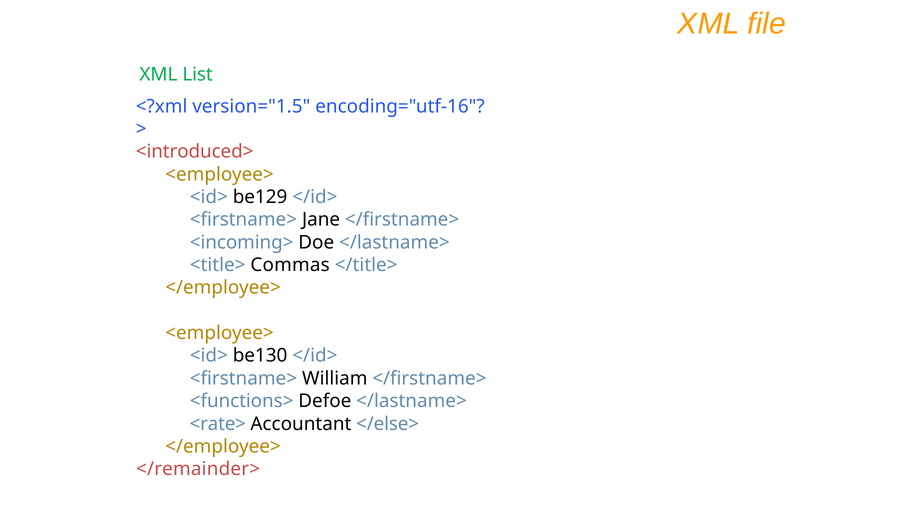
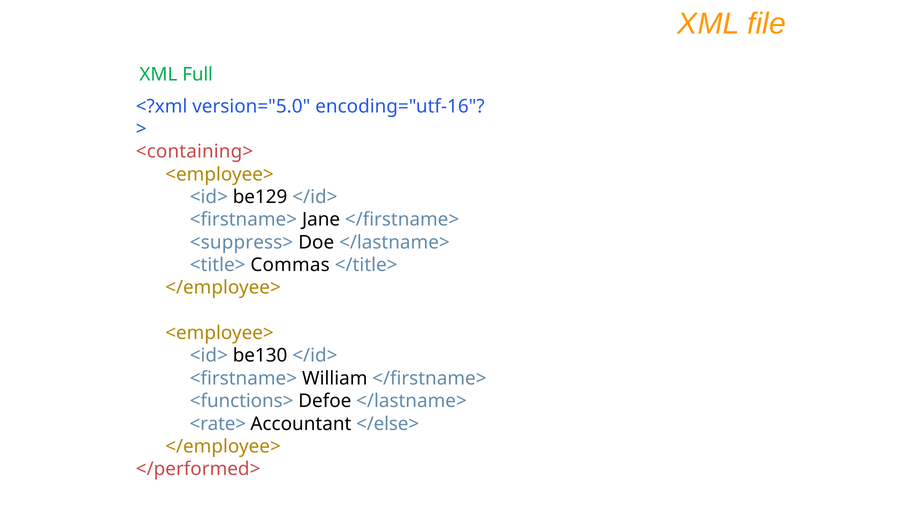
List: List -> Full (198, 74)
version="1.5: version="1.5 -> version="5.0 (251, 106)
<introduced>: <introduced> -> <containing> (195, 152)
<incoming>: <incoming> -> <suppress> (242, 242)
</remainder>: </remainder> -> </performed> (198, 469)
